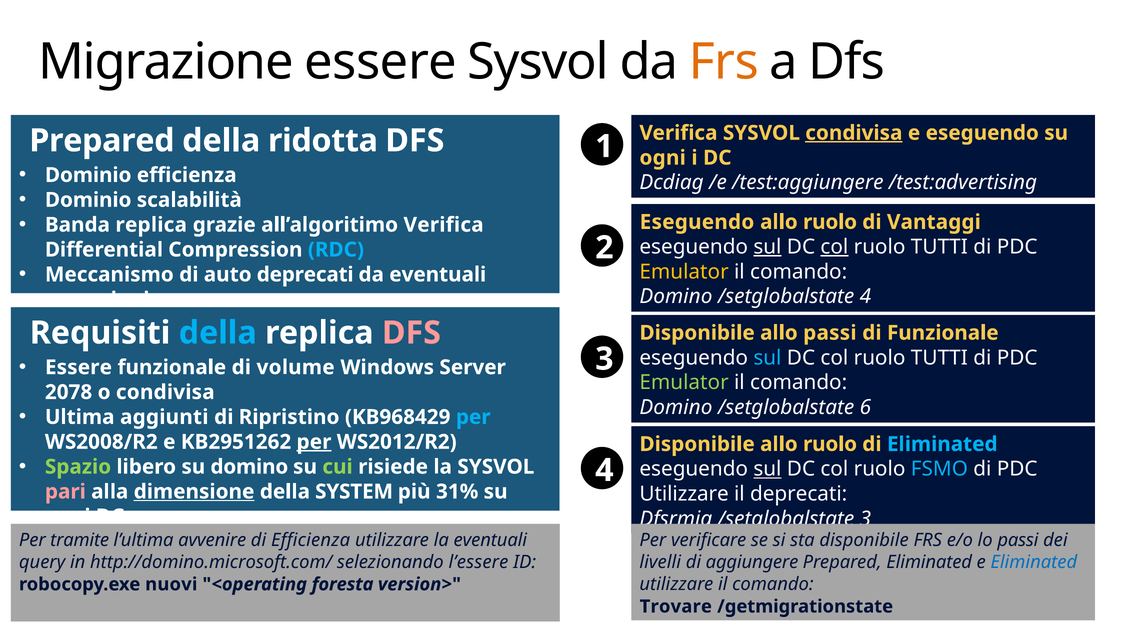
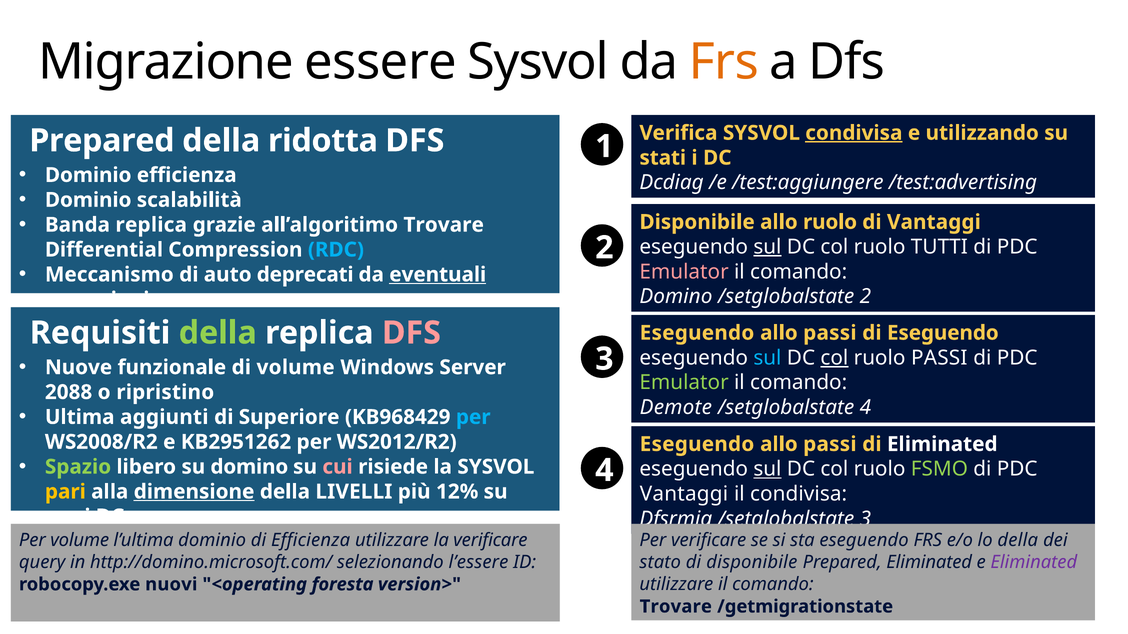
e eseguendo: eseguendo -> utilizzando (982, 133)
ogni: ogni -> stati (663, 158)
all’algoritimo Verifica: Verifica -> Trovare (444, 225)
Eseguendo: Eseguendo -> Disponibile (697, 222)
col underline: present -> none (834, 247)
eventuali underline: none -> present (438, 275)
Emulator colour: yellow -> pink (684, 272)
/setglobalstate 4: 4 -> 2 (865, 297)
della colour: light blue -> light green (218, 333)
Disponibile: Disponibile -> Eseguendo (697, 333)
di Funzionale: Funzionale -> Eseguendo (943, 333)
col underline: none -> present (834, 358)
TUTTI: TUTTI -> PASSI (939, 358)
Essere: Essere -> Nuove (79, 368)
2078: 2078 -> 2088 (69, 392)
o condivisa: condivisa -> ripristino (165, 392)
Domino: Domino -> Demote (676, 408)
/setglobalstate 6: 6 -> 4 (865, 408)
Ripristino: Ripristino -> Superiore (289, 417)
per underline: present -> none (314, 442)
Disponibile: Disponibile -> Eseguendo (697, 444)
ruolo: ruolo -> passi (830, 444)
Eliminated colour: light blue -> white (942, 444)
cui colour: light green -> pink (338, 467)
FSMO colour: light blue -> light green (939, 469)
Utilizzare: Utilizzare -> Vantaggi (684, 494)
il deprecati: deprecati -> condivisa (799, 494)
pari colour: pink -> yellow (65, 492)
SYSTEM: SYSTEM -> LIVELLI (354, 492)
31%: 31% -> 12% (457, 492)
Per tramite: tramite -> volume (80, 541)
l’ultima avvenire: avvenire -> dominio (212, 541)
la eventuali: eventuali -> verificare (490, 541)
sta disponibile: disponibile -> eseguendo (864, 541)
lo passi: passi -> della (1018, 541)
livelli: livelli -> stato (660, 563)
di aggiungere: aggiungere -> disponibile (752, 563)
Eliminated colour: blue -> purple (1034, 563)
